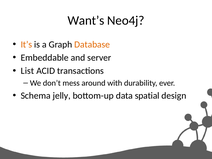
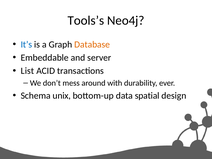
Want’s: Want’s -> Tools’s (86, 21)
It’s colour: orange -> blue (26, 44)
jelly: jelly -> unix (62, 96)
